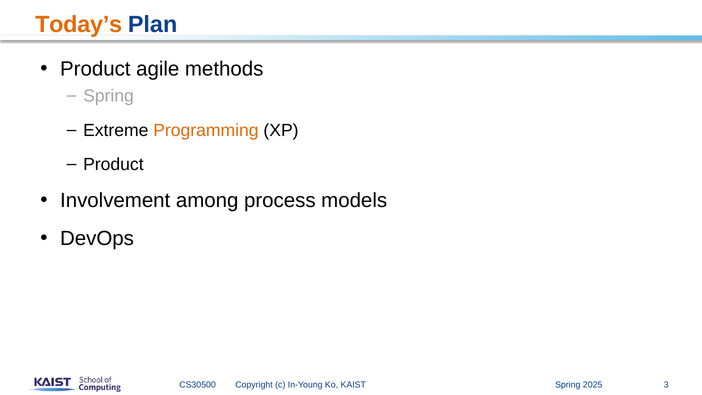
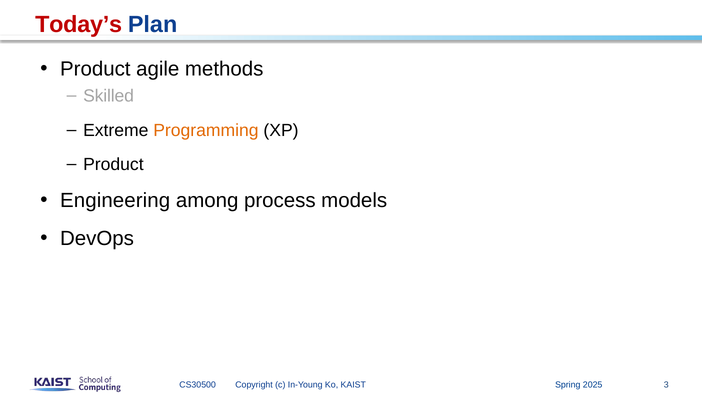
Today’s colour: orange -> red (79, 25)
Spring: Spring -> Skilled (109, 96)
Involvement: Involvement -> Engineering (115, 201)
